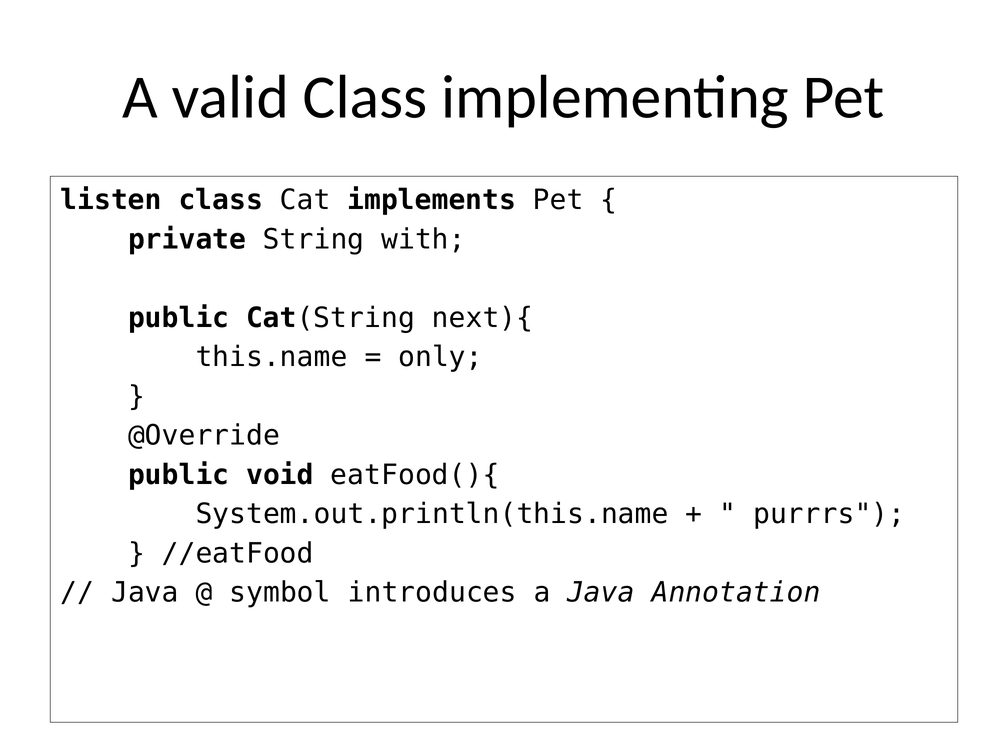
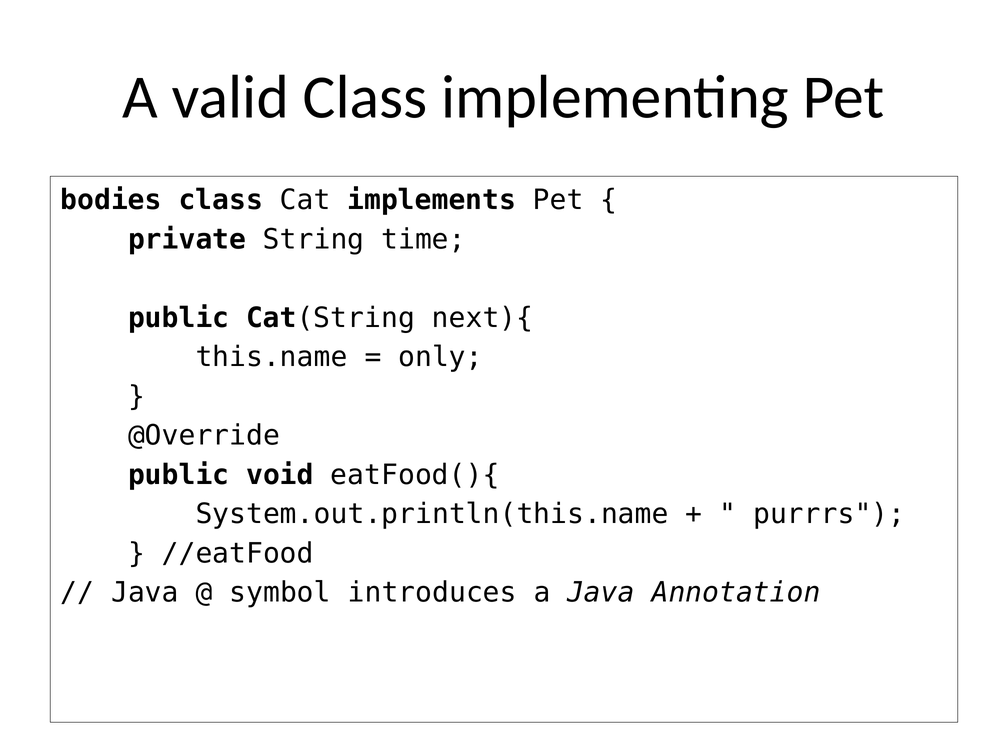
listen: listen -> bodies (111, 200)
with: with -> time (423, 240)
